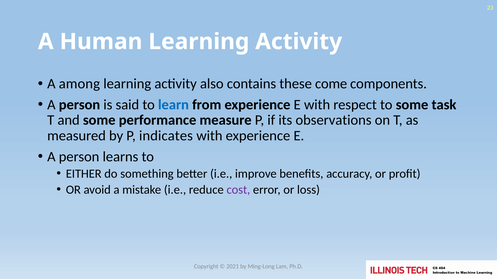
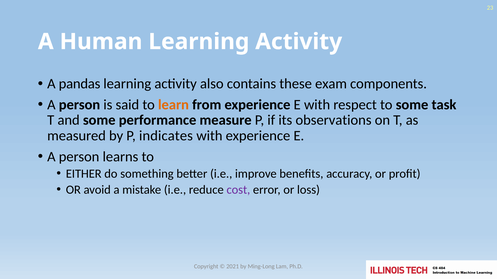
among: among -> pandas (80, 84)
come: come -> exam (331, 84)
learn colour: blue -> orange (173, 105)
